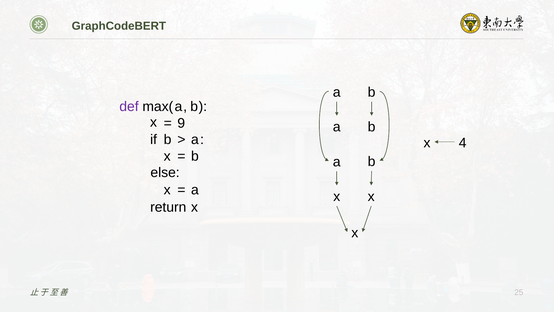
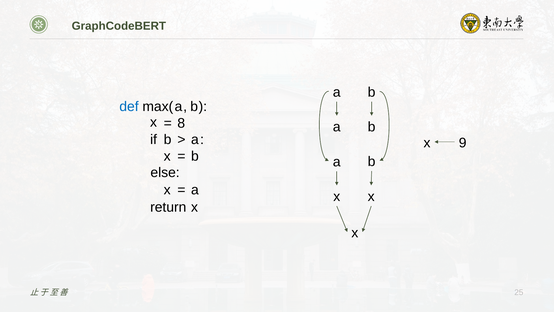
def colour: purple -> blue (129, 106)
9: 9 -> 8 (181, 123)
4: 4 -> 9 (463, 143)
